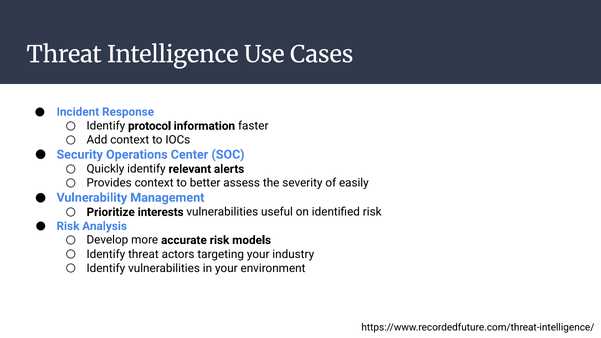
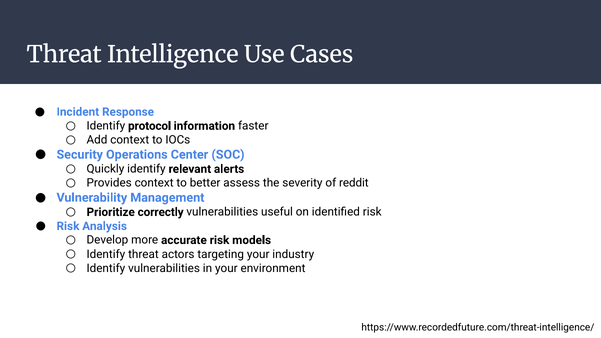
easily: easily -> reddit (354, 183)
interests: interests -> correctly (161, 212)
